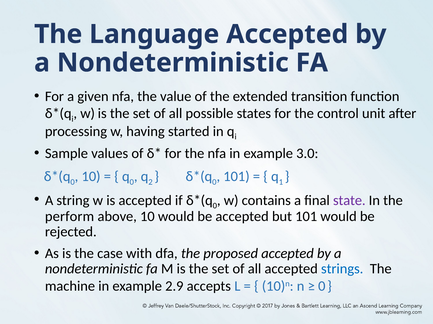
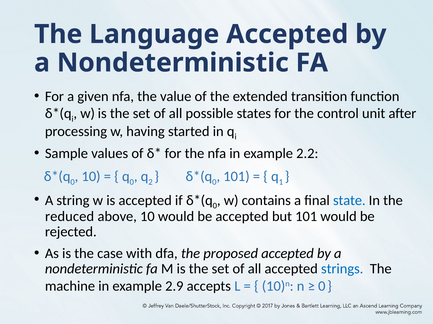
3.0: 3.0 -> 2.2 (307, 154)
state colour: purple -> blue (349, 201)
perform: perform -> reduced (70, 217)
